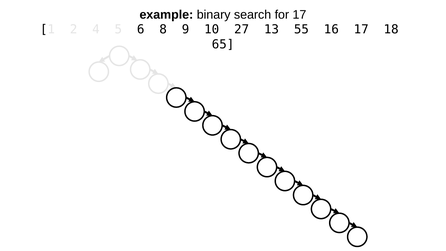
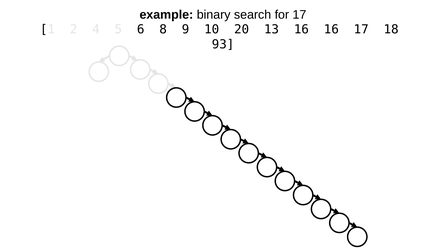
27: 27 -> 20 (242, 30)
13 55: 55 -> 16 (301, 30)
65: 65 -> 93 (223, 44)
